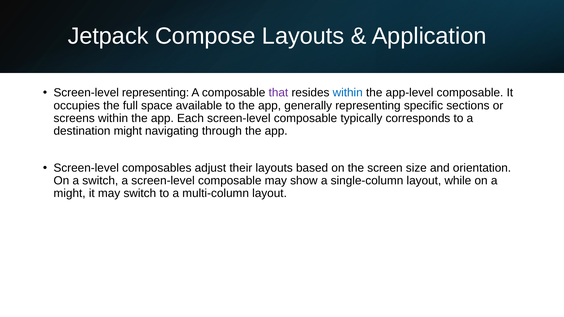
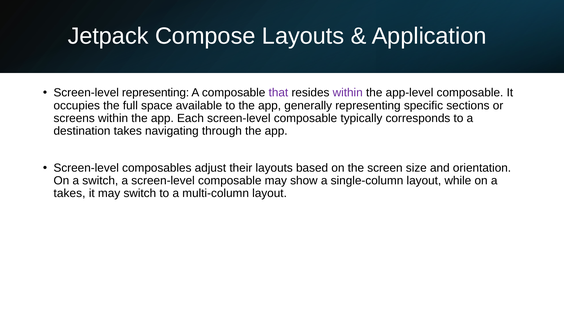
within colour: blue -> purple (348, 93)
destination might: might -> takes (128, 131)
might: might -> takes (70, 194)
